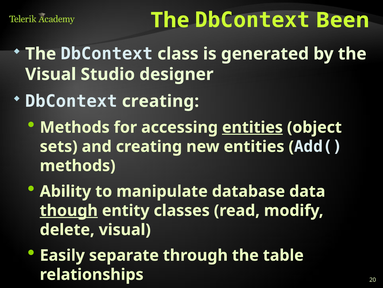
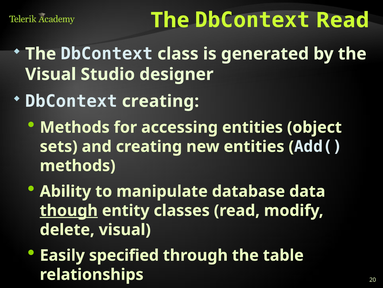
DbContext Been: Been -> Read (343, 20)
entities underline: present -> none (252, 127)
separate: separate -> specified (124, 255)
